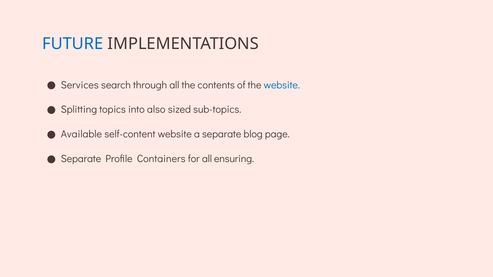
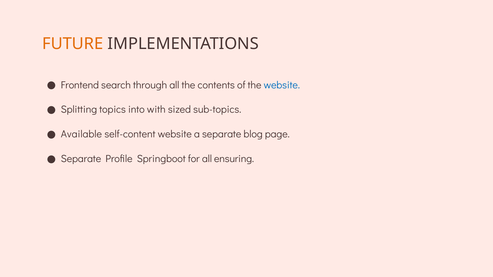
FUTURE colour: blue -> orange (73, 44)
Services: Services -> Frontend (80, 85)
also: also -> with (156, 110)
Containers: Containers -> Springboot (161, 159)
